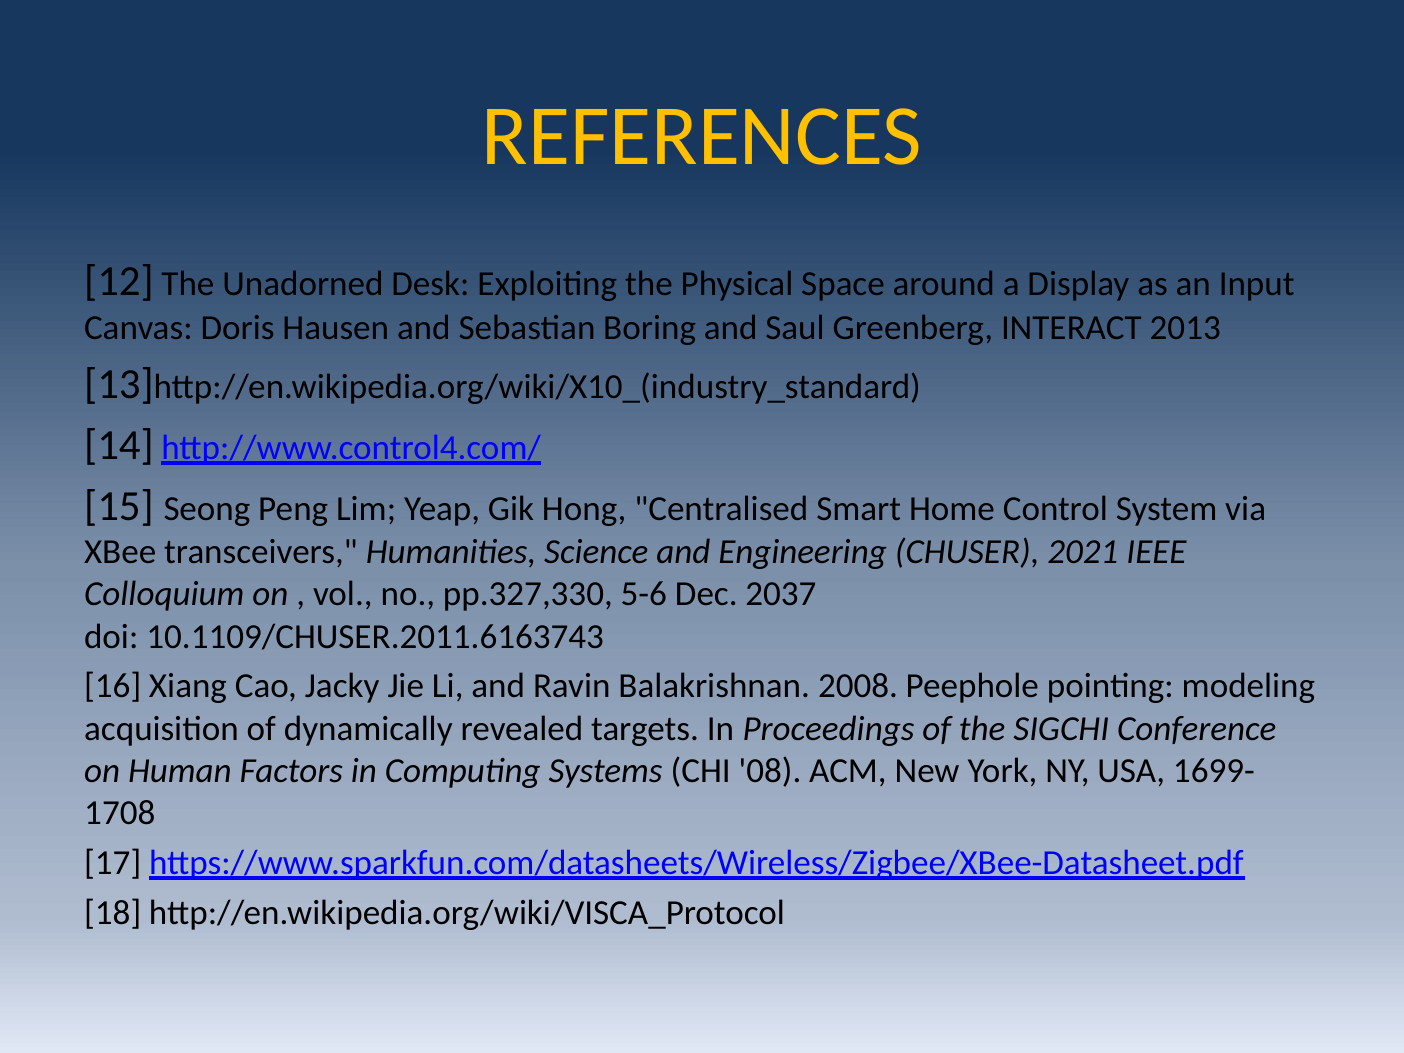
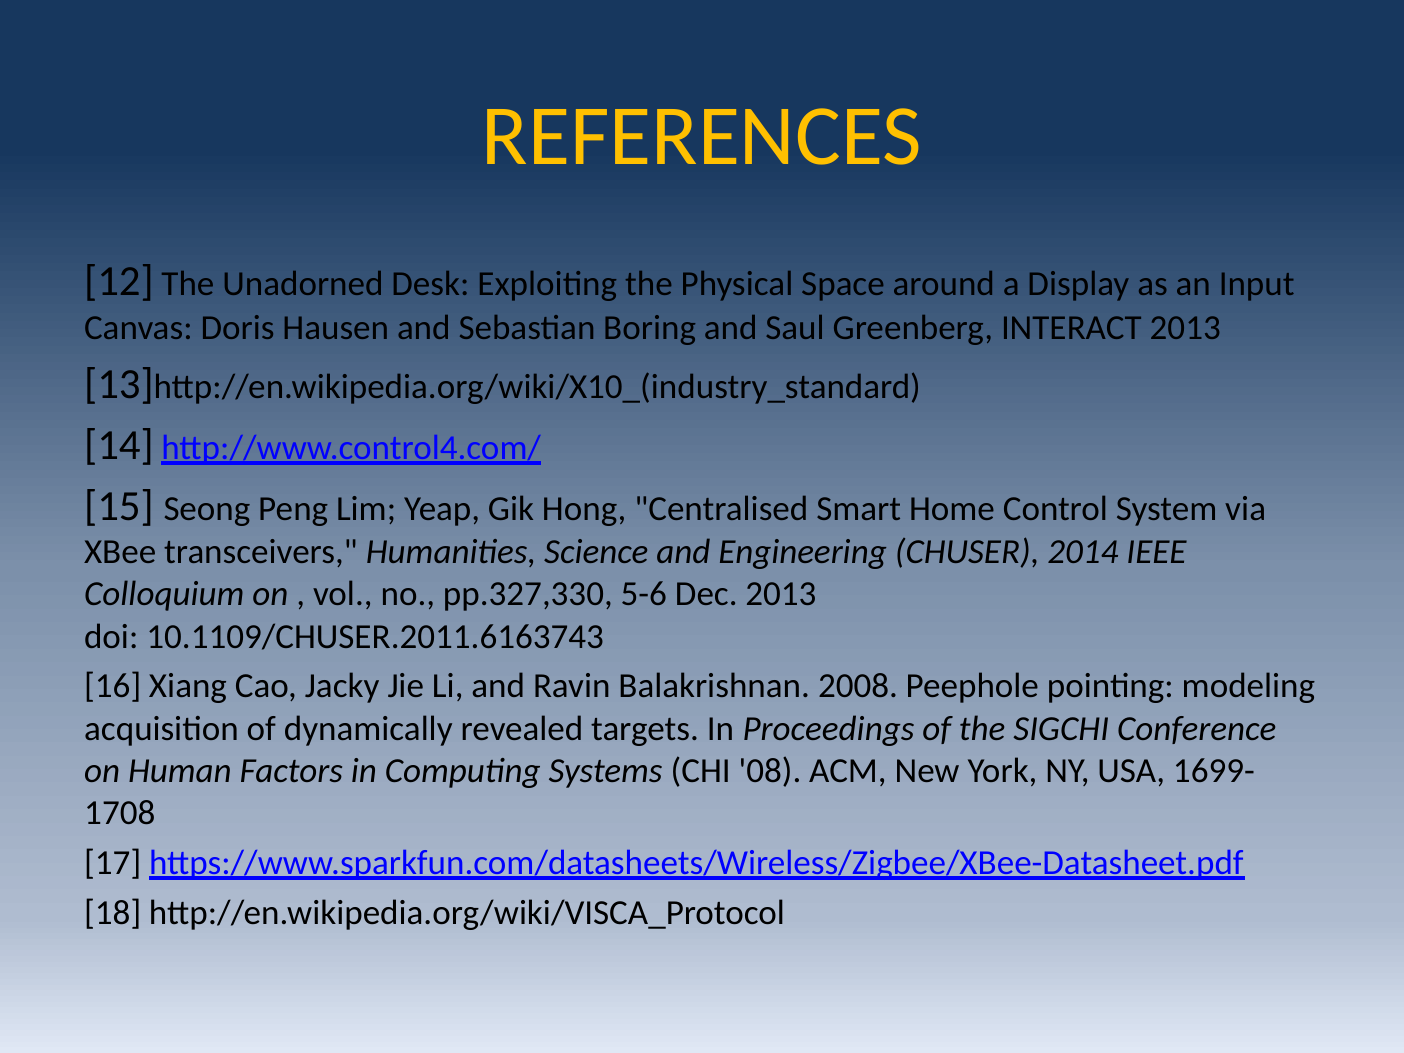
2021: 2021 -> 2014 (1083, 552)
Dec 2037: 2037 -> 2013 (781, 594)
